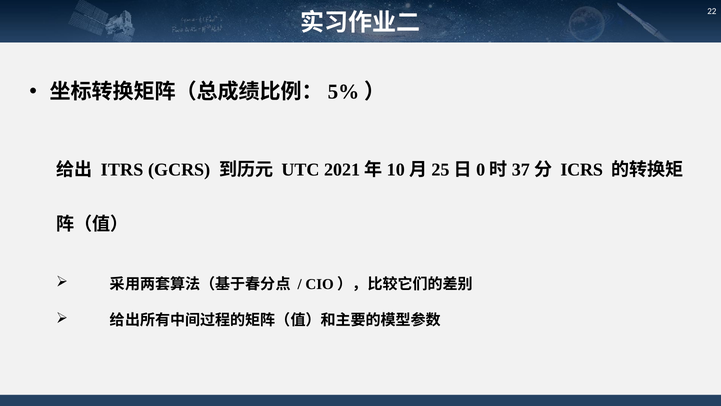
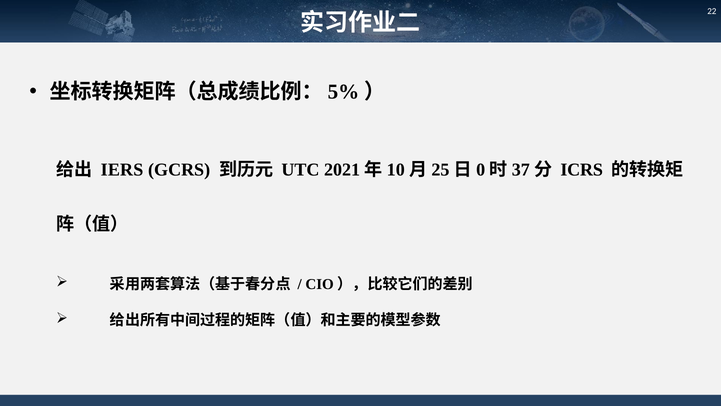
ITRS: ITRS -> IERS (122, 170)
